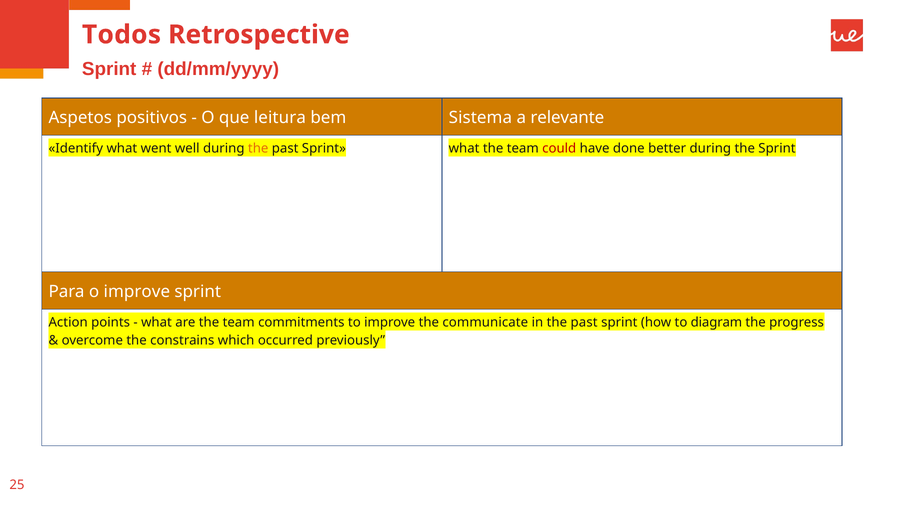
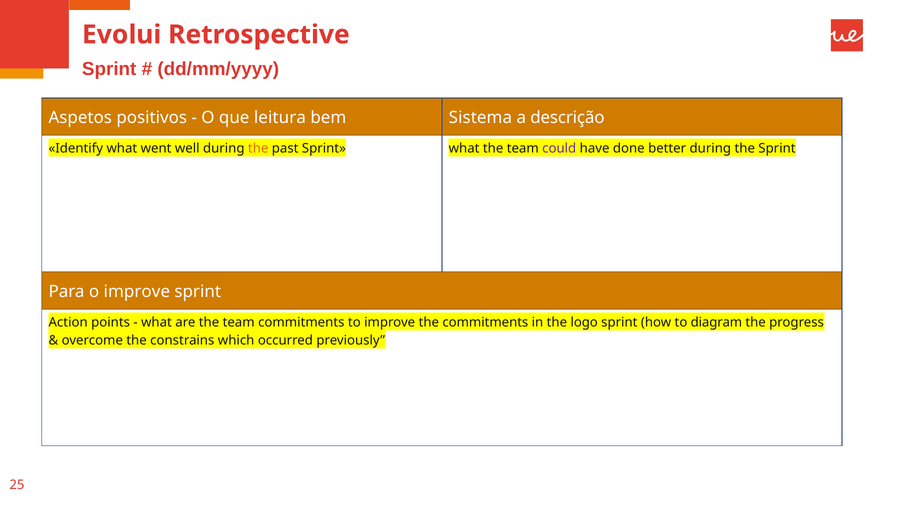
Todos: Todos -> Evolui (122, 35)
relevante: relevante -> descrição (567, 118)
could colour: red -> purple (559, 148)
the communicate: communicate -> commitments (485, 322)
in the past: past -> logo (584, 322)
